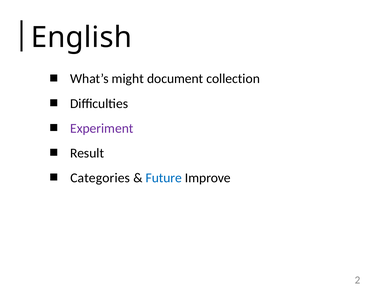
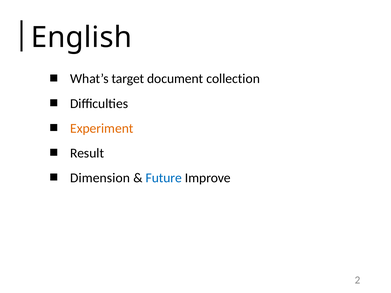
might: might -> target (128, 79)
Experiment colour: purple -> orange (102, 128)
Categories: Categories -> Dimension (100, 178)
